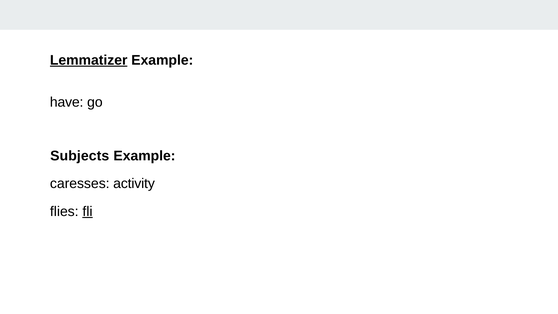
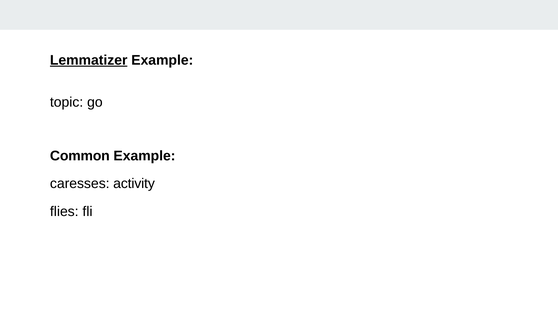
have: have -> topic (67, 102)
Subjects: Subjects -> Common (80, 156)
fli underline: present -> none (88, 211)
